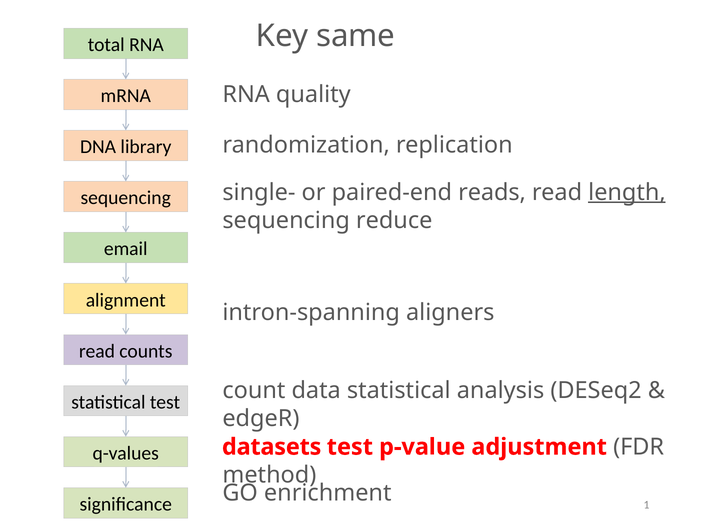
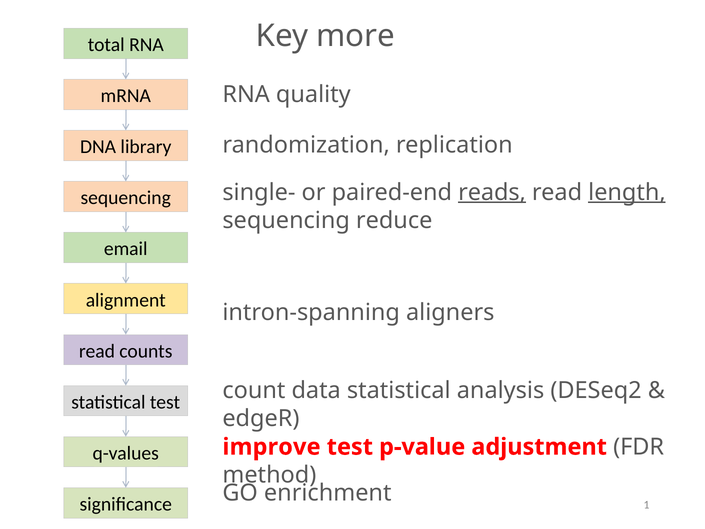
same: same -> more (356, 36)
reads underline: none -> present (492, 192)
datasets: datasets -> improve (272, 447)
